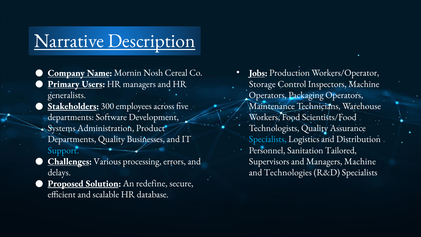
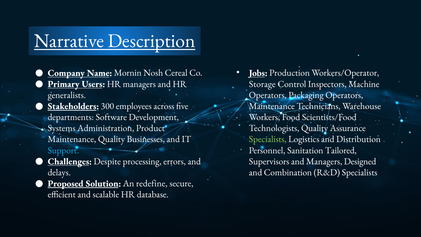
Departments: Departments -> Maintenance (72, 139)
Specialists colour: light blue -> light green (268, 139)
Various: Various -> Despite (107, 161)
Managers Machine: Machine -> Designed (360, 161)
Technologies: Technologies -> Combination (288, 172)
